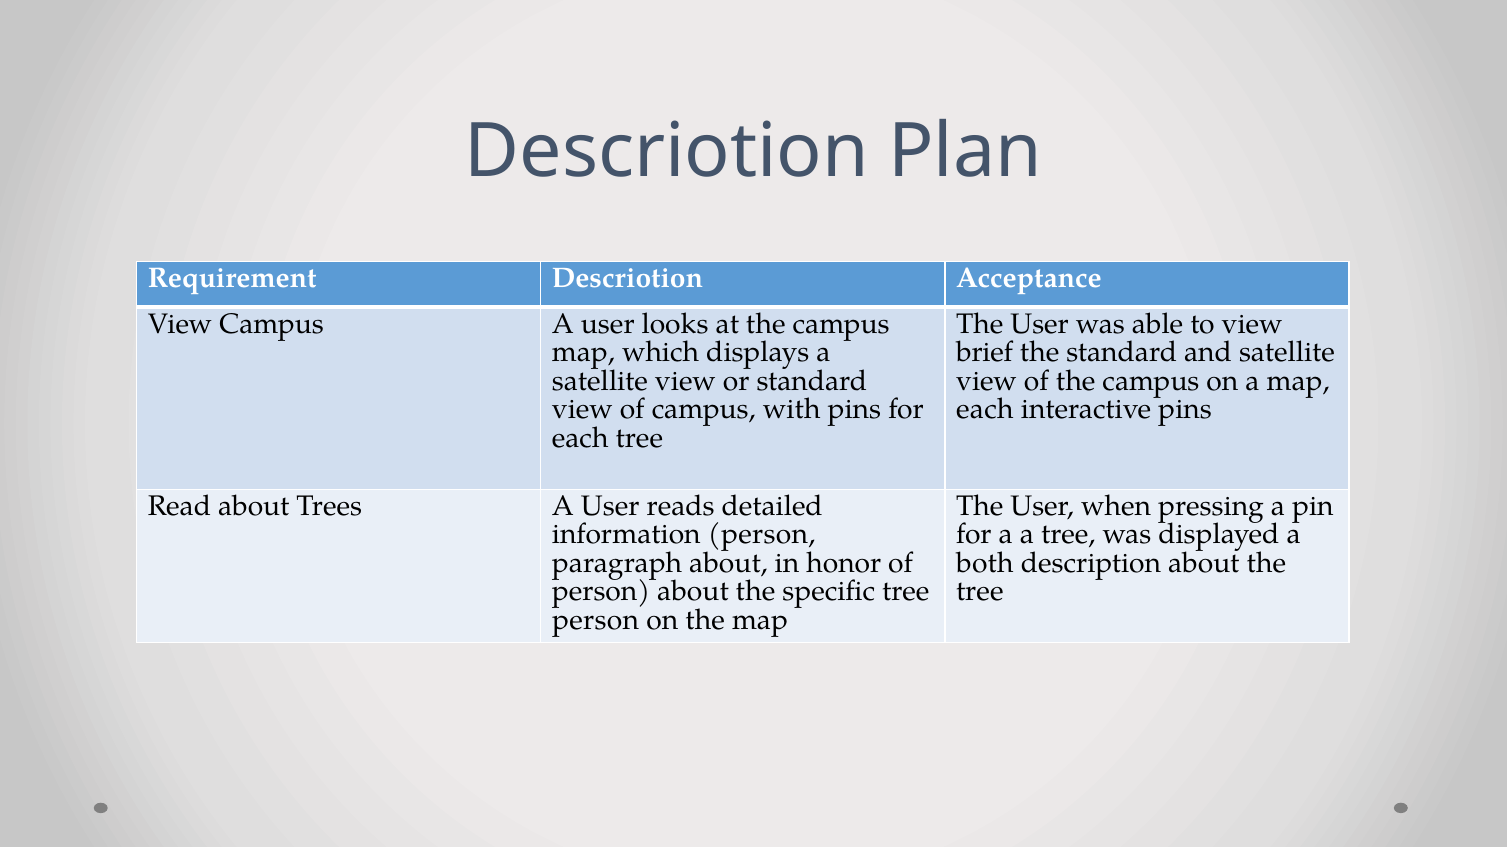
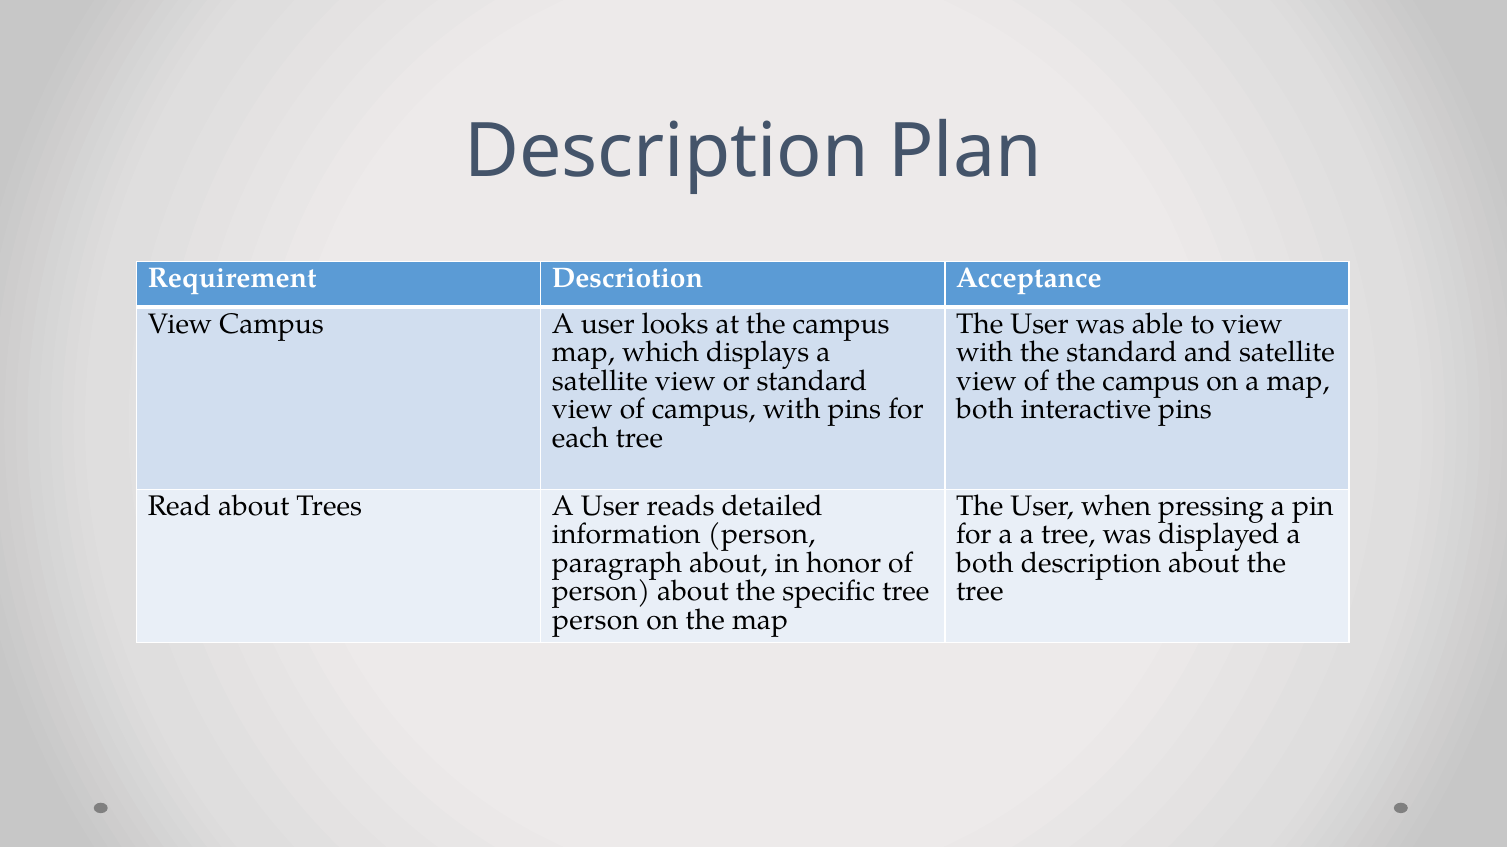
Descriotion: Descriotion -> Description (667, 152)
brief: brief -> with (985, 353)
each: each -> both (985, 410)
